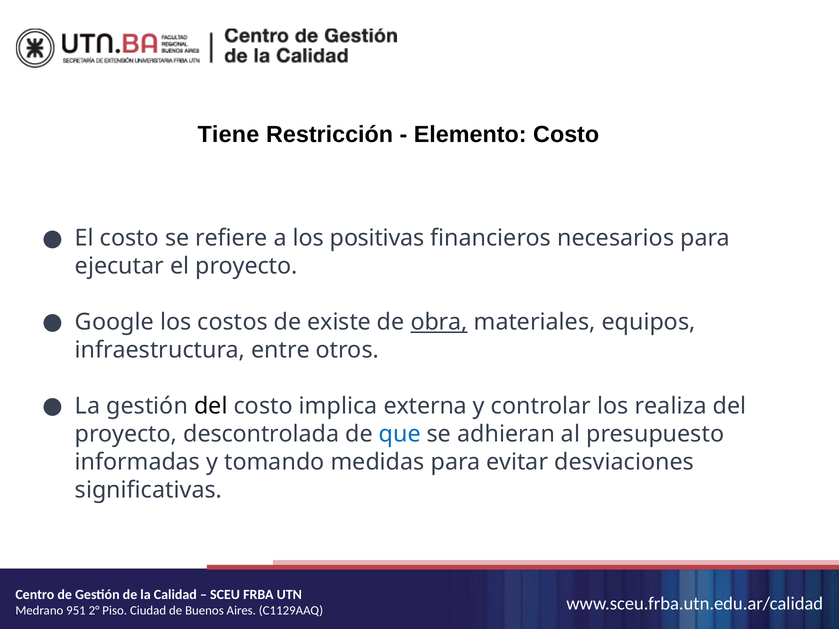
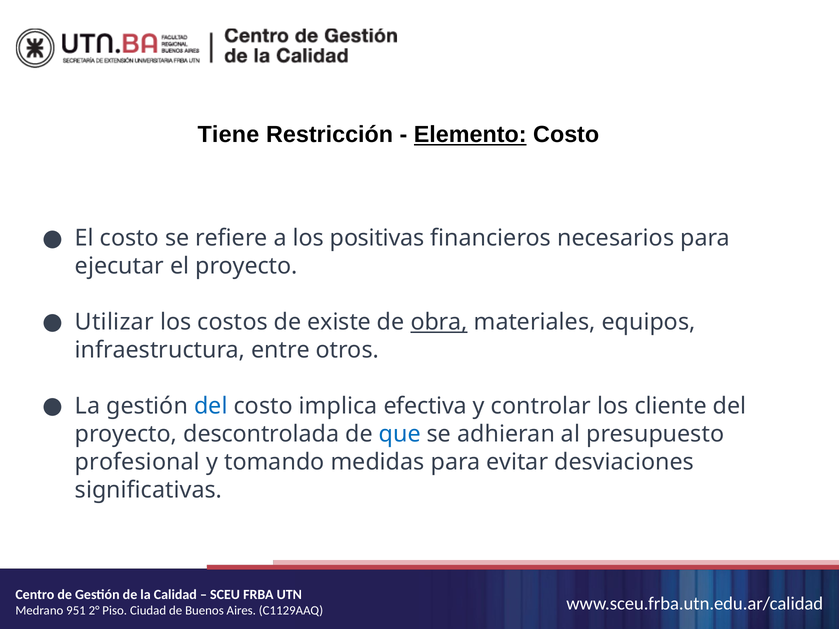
Elemento underline: none -> present (470, 135)
Google: Google -> Utilizar (114, 322)
del colour: black -> blue (211, 406)
externa: externa -> efectiva (425, 406)
realiza: realiza -> cliente (671, 406)
informadas: informadas -> profesional (137, 462)
